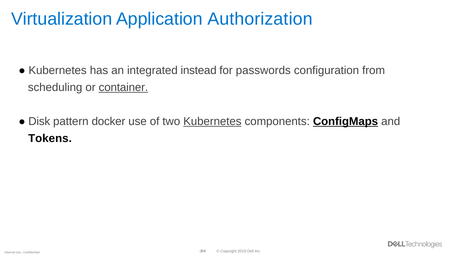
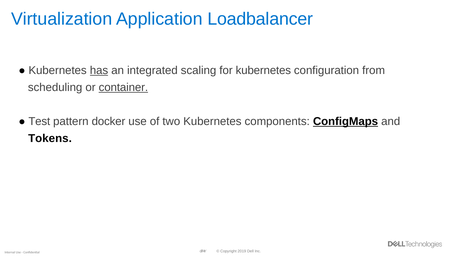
Authorization: Authorization -> Loadbalancer (260, 19)
has underline: none -> present (99, 70)
instead: instead -> scaling (199, 70)
for passwords: passwords -> kubernetes (263, 70)
Disk: Disk -> Test (39, 121)
Kubernetes underline: present -> none (212, 121)
